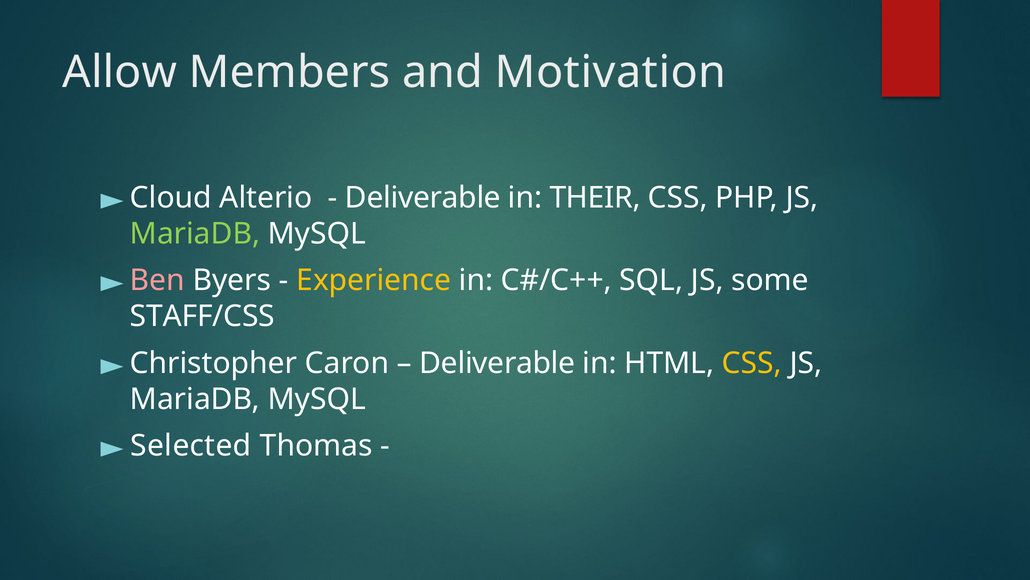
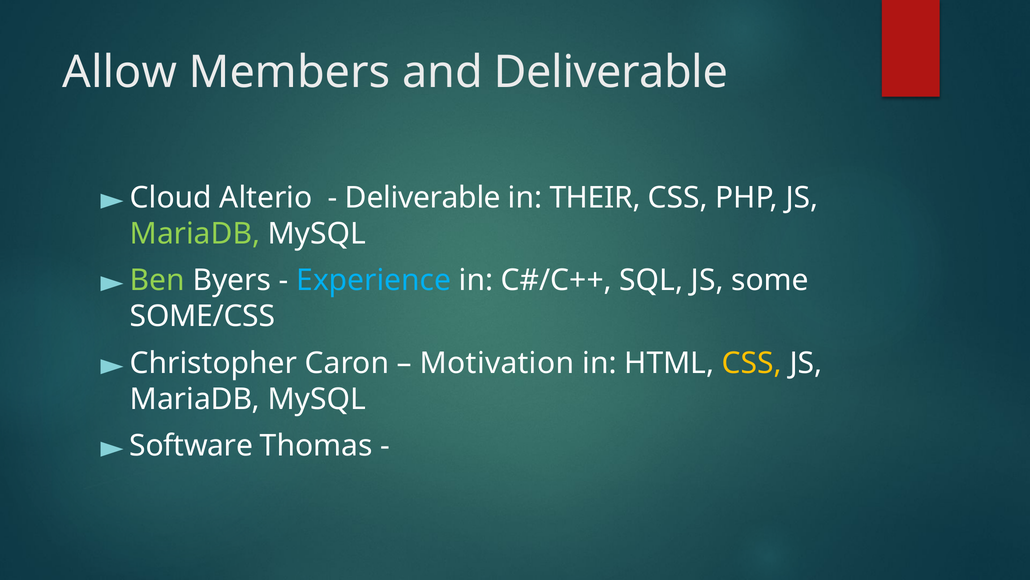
and Motivation: Motivation -> Deliverable (611, 72)
Ben colour: pink -> light green (157, 280)
Experience colour: yellow -> light blue (374, 280)
STAFF/CSS: STAFF/CSS -> SOME/CSS (202, 316)
Deliverable: Deliverable -> Motivation (497, 363)
Selected: Selected -> Software (191, 445)
